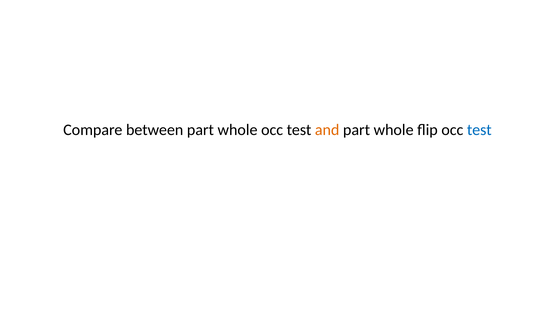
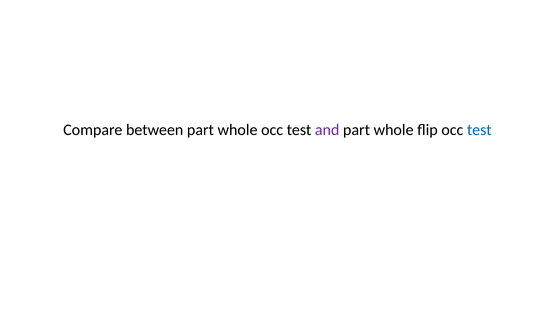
and colour: orange -> purple (327, 130)
